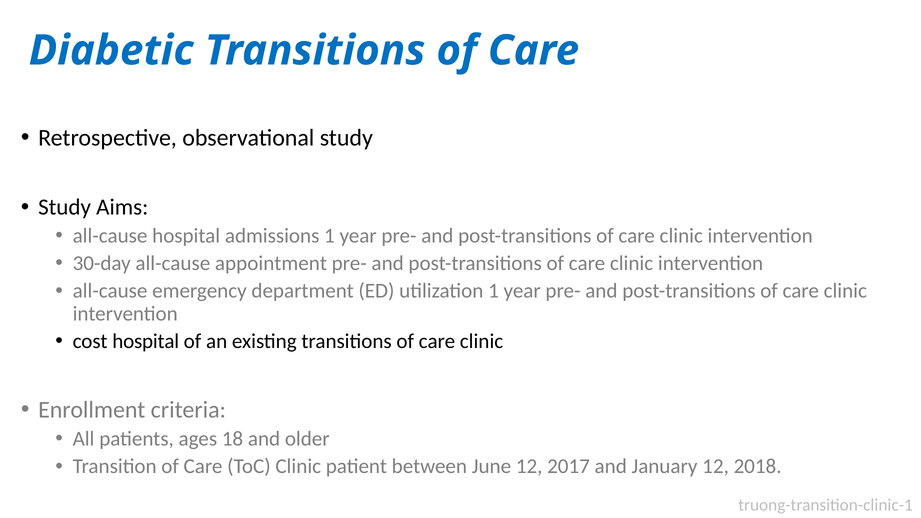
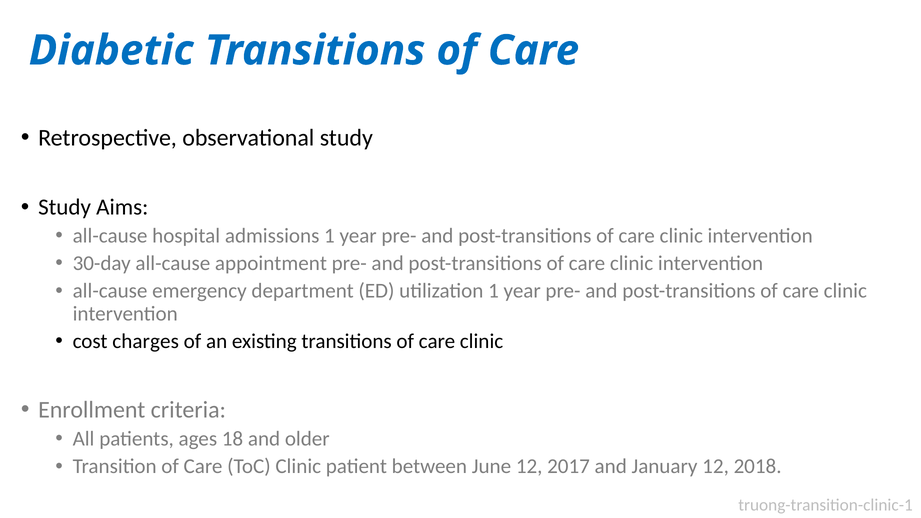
cost hospital: hospital -> charges (146, 341)
